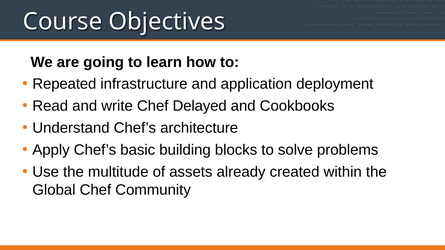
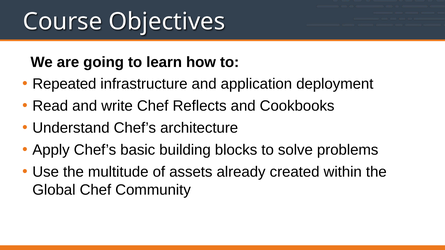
Delayed: Delayed -> Reflects (200, 106)
